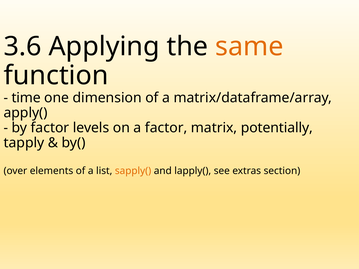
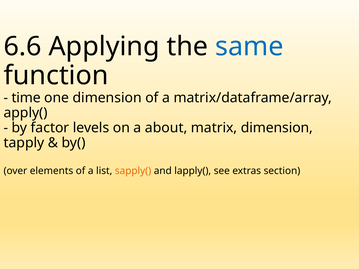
3.6: 3.6 -> 6.6 (23, 47)
same colour: orange -> blue (249, 47)
a factor: factor -> about (166, 128)
matrix potentially: potentially -> dimension (277, 128)
